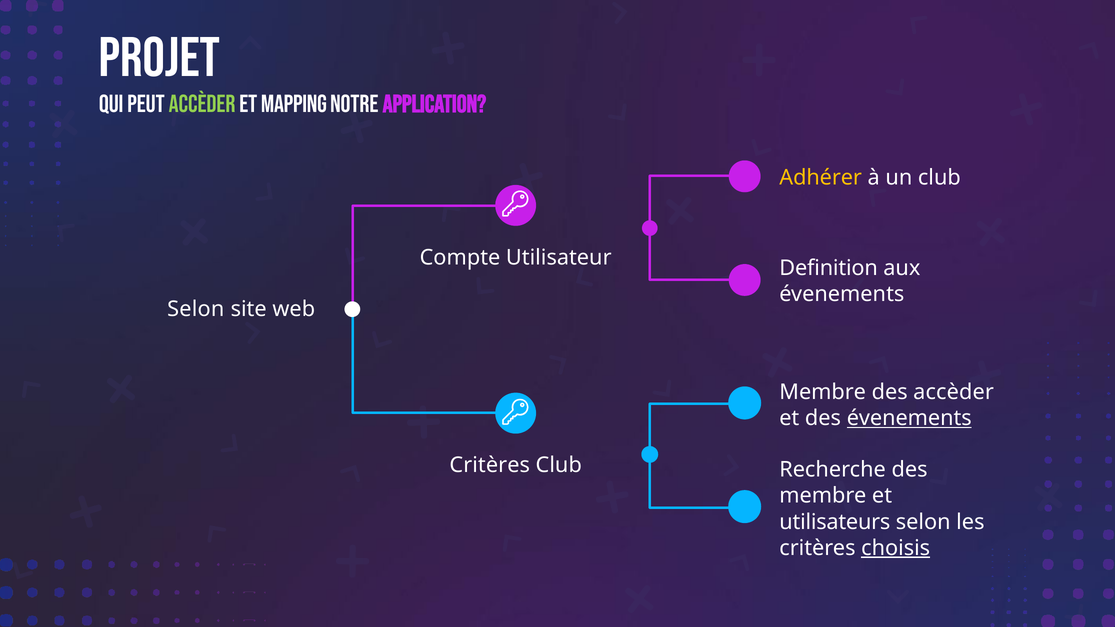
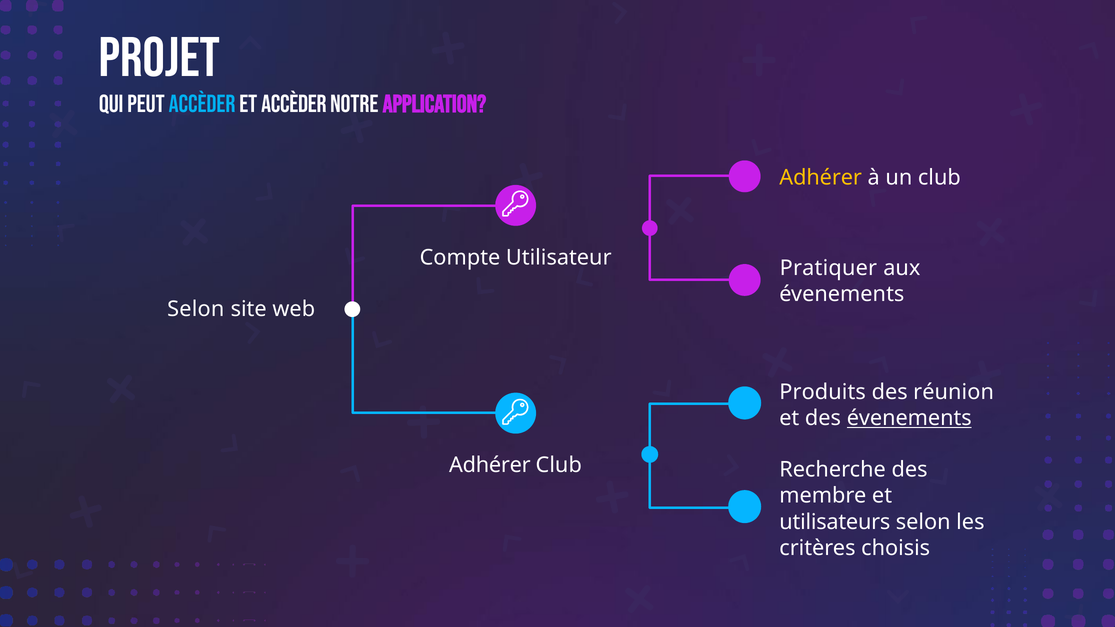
accèder colour: light green -> light blue (202, 104)
et mapping: mapping -> accèder (294, 104)
Definition: Definition -> Pratiquer (828, 268)
Membre: Membre -> Produits (823, 392)
des accèder: accèder -> réunion (954, 392)
Critères: Critères -> Adhérer (490, 465)
choisis underline: present -> none (896, 548)
